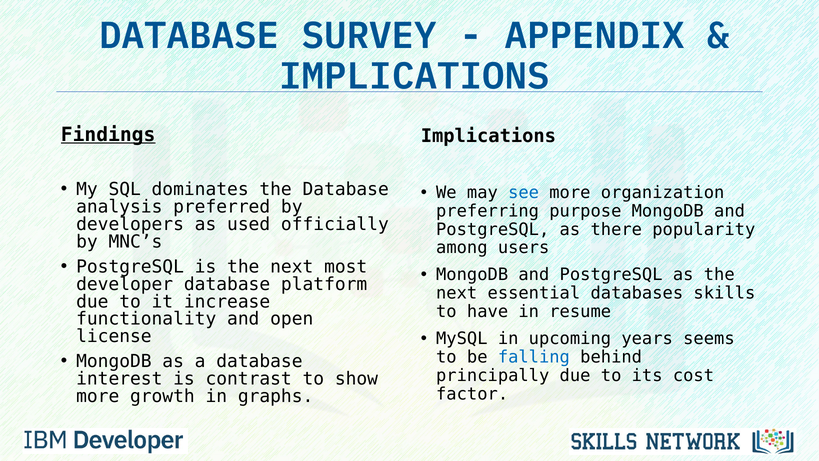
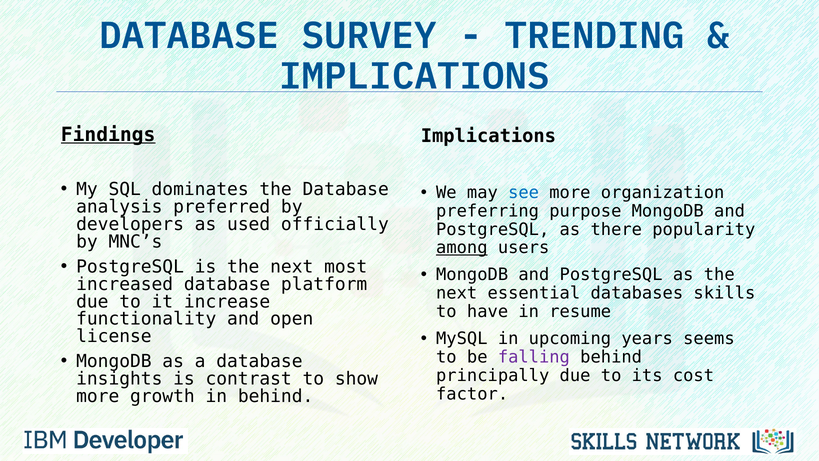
APPENDIX: APPENDIX -> TRENDING (595, 36)
among underline: none -> present (462, 248)
developer: developer -> increased (125, 284)
falling colour: blue -> purple (534, 357)
interest: interest -> insights (119, 379)
in graphs: graphs -> behind (276, 396)
